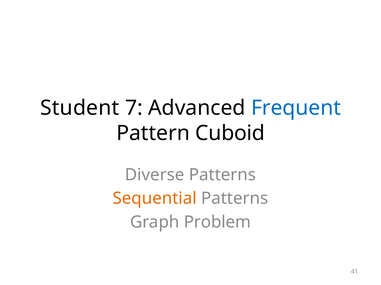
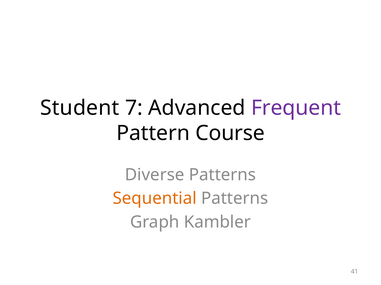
Frequent colour: blue -> purple (296, 108)
Cuboid: Cuboid -> Course (230, 134)
Problem: Problem -> Kambler (217, 223)
